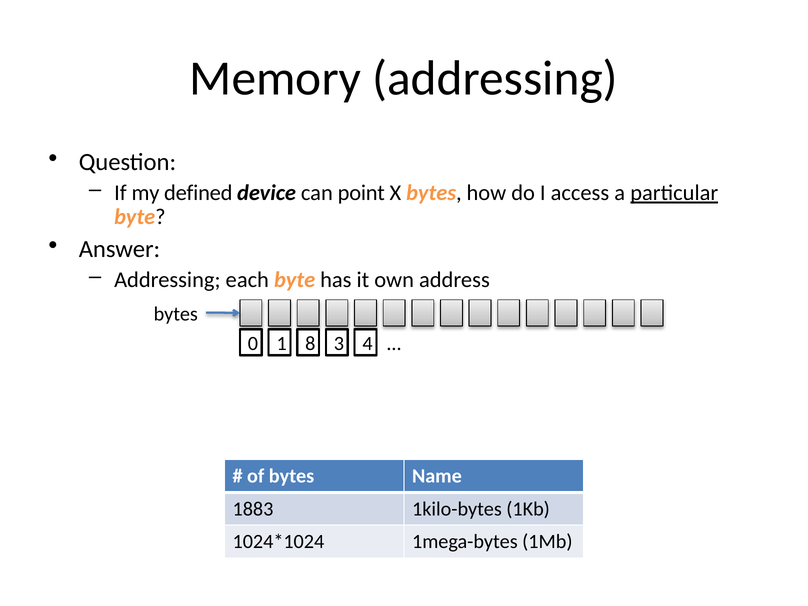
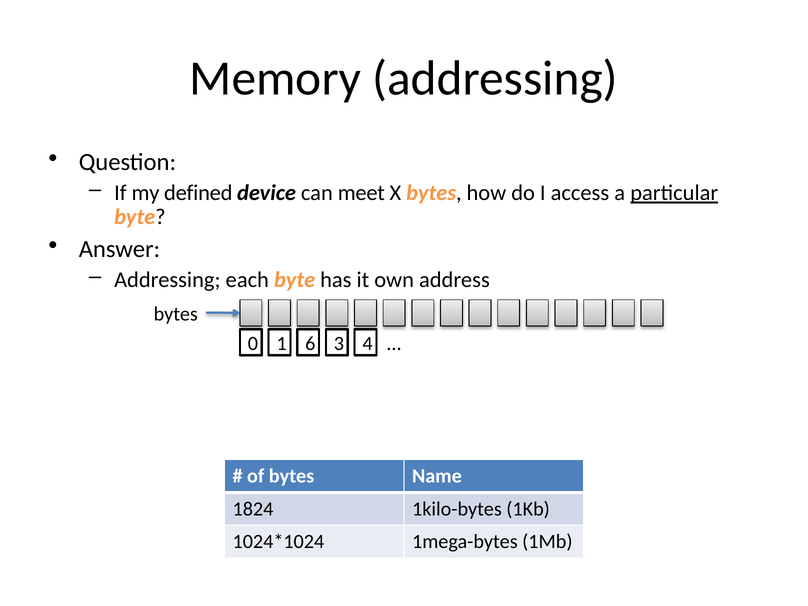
point: point -> meet (361, 193)
8: 8 -> 6 (310, 344)
1883: 1883 -> 1824 (253, 509)
